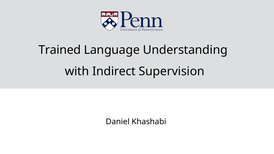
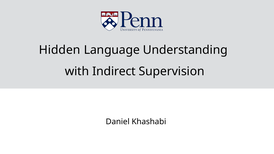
Trained: Trained -> Hidden (60, 50)
